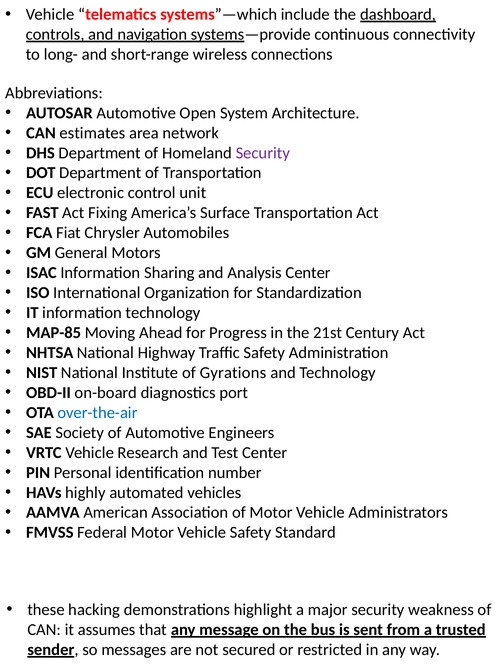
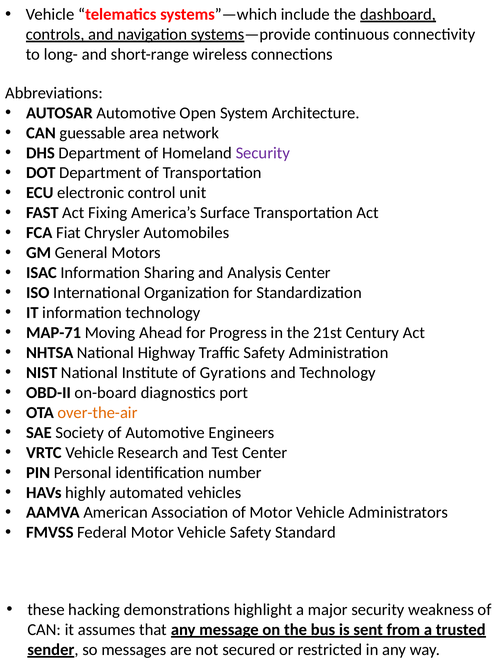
estimates: estimates -> guessable (93, 133)
MAP-85: MAP-85 -> MAP-71 (54, 332)
over-the-air colour: blue -> orange (97, 412)
